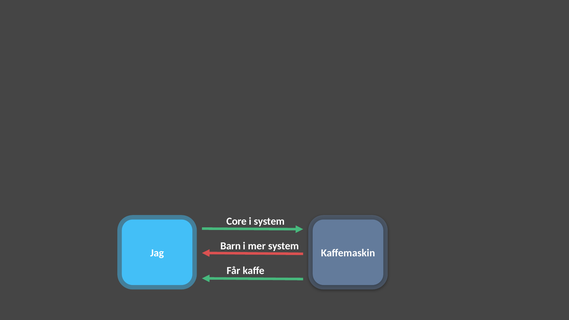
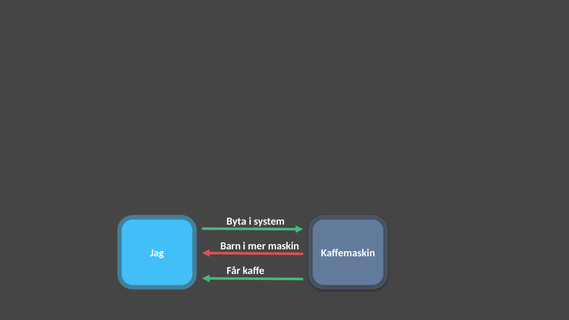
Core: Core -> Byta (236, 221)
mer system: system -> maskin (284, 246)
